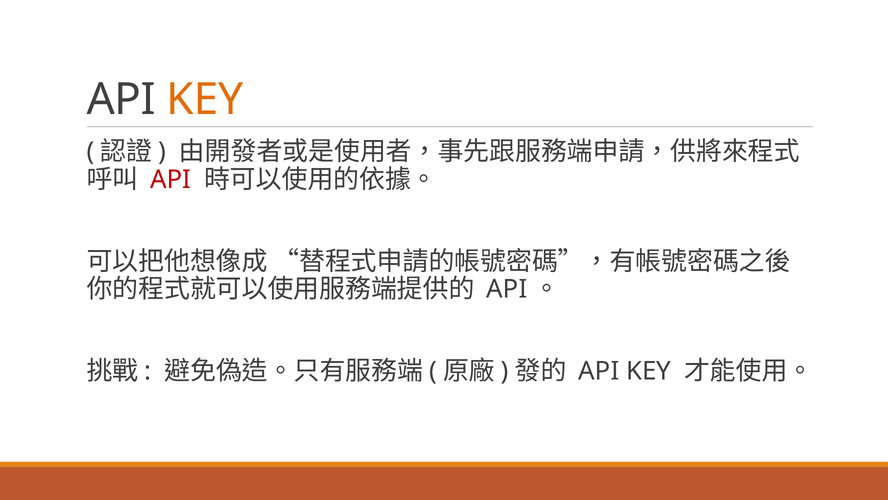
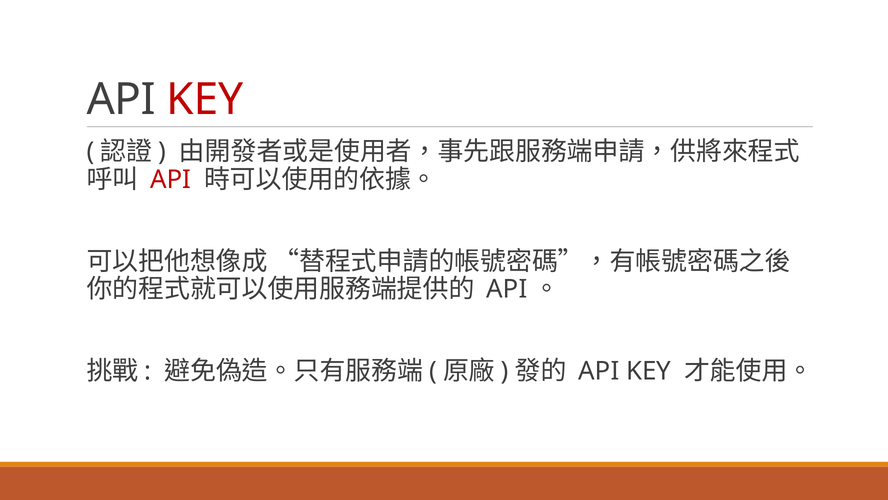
KEY colour: orange -> red (205, 99)
